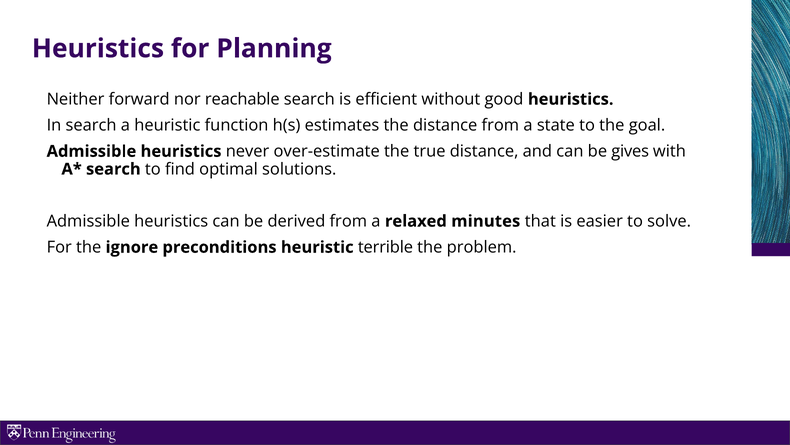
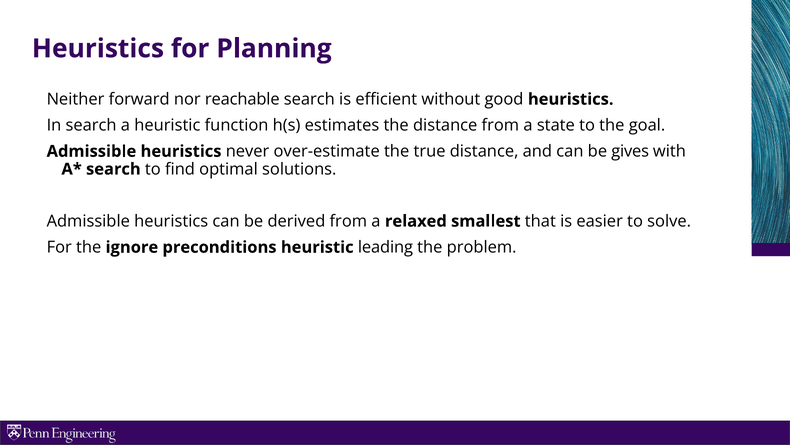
minutes: minutes -> smallest (486, 221)
terrible: terrible -> leading (385, 247)
